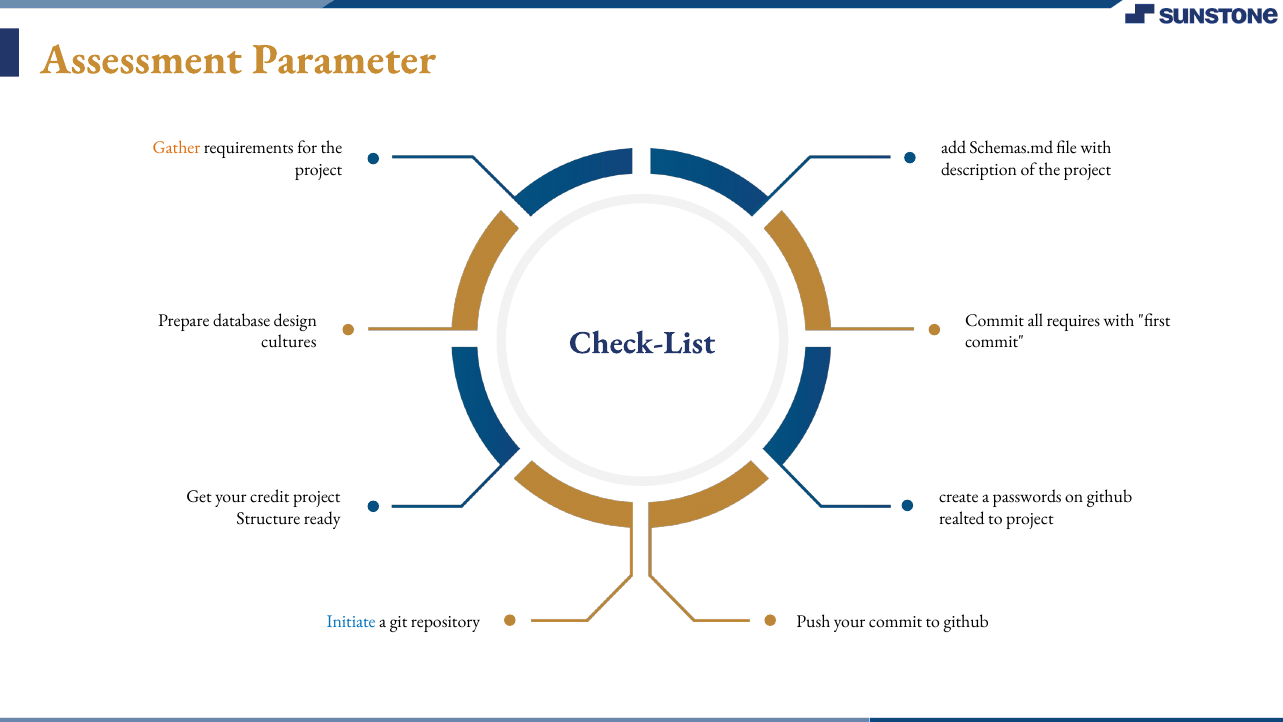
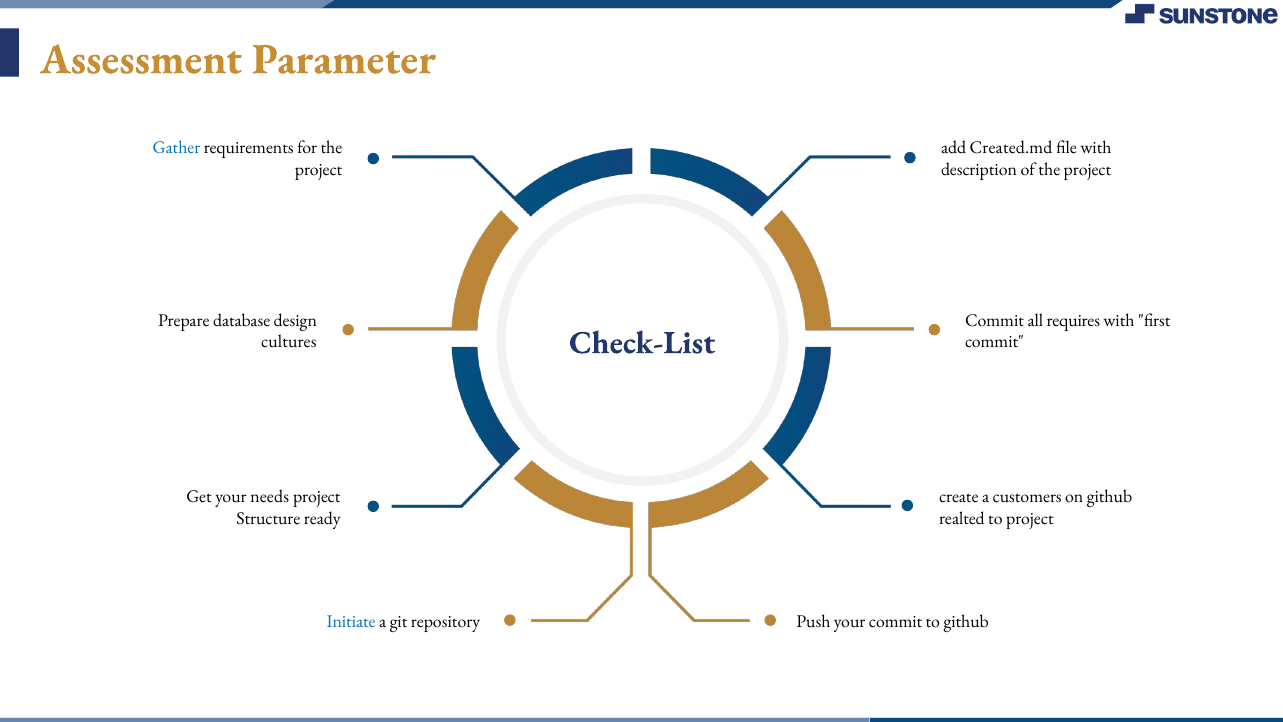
Gather colour: orange -> blue (177, 148)
Schemas.md: Schemas.md -> Created.md (1011, 148)
credit: credit -> needs (270, 497)
passwords: passwords -> customers (1027, 497)
